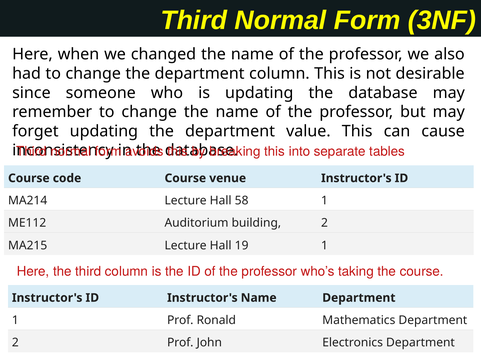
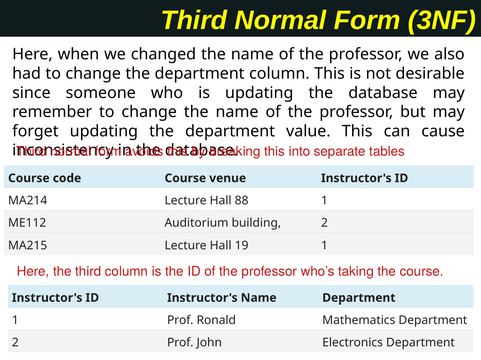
58: 58 -> 88 (242, 201)
